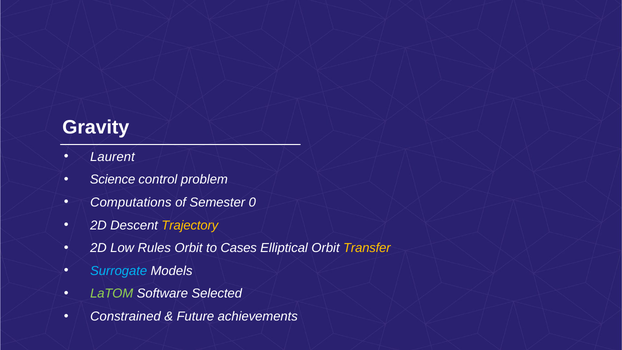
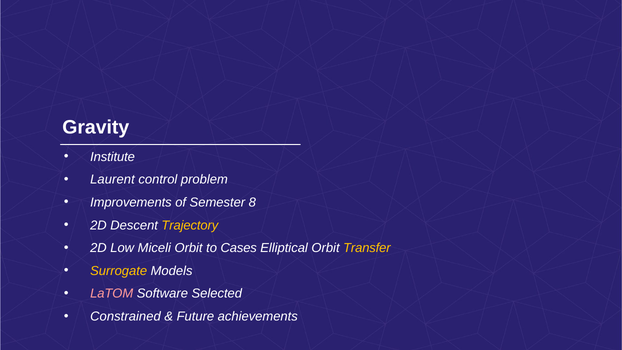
Laurent: Laurent -> Institute (113, 157)
Science: Science -> Laurent (112, 180)
Computations: Computations -> Improvements (131, 202)
0: 0 -> 8 (252, 202)
Rules: Rules -> Miceli (154, 248)
Surrogate colour: light blue -> yellow (119, 271)
LaTOM colour: light green -> pink (112, 294)
